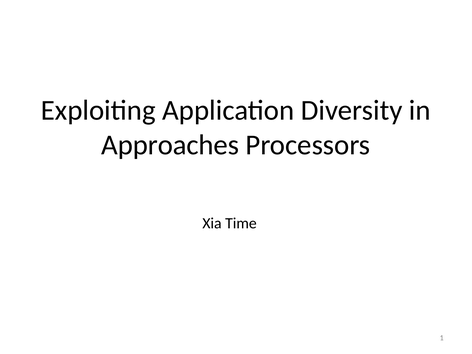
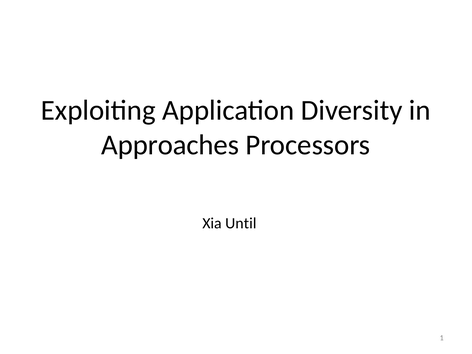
Time: Time -> Until (241, 223)
